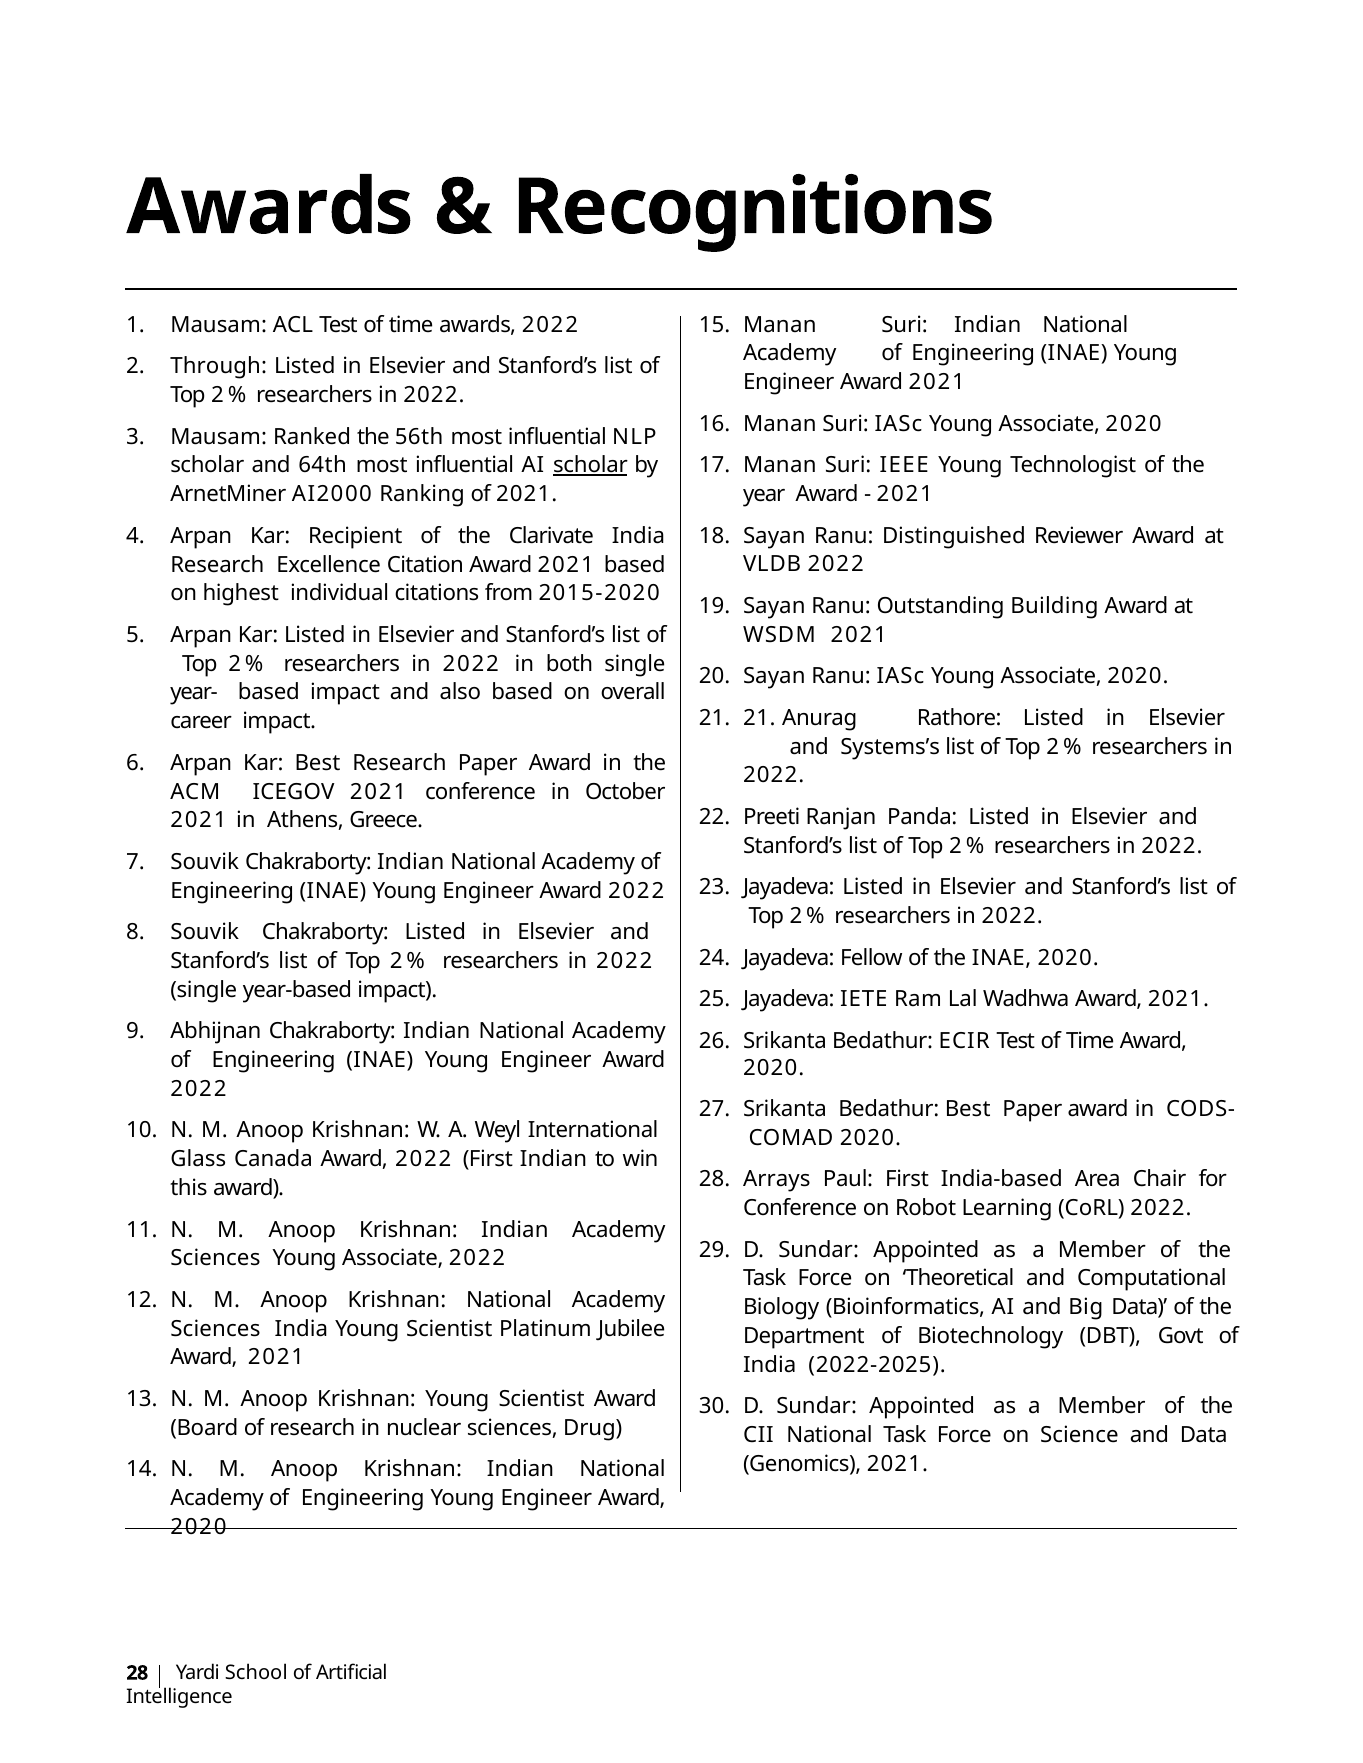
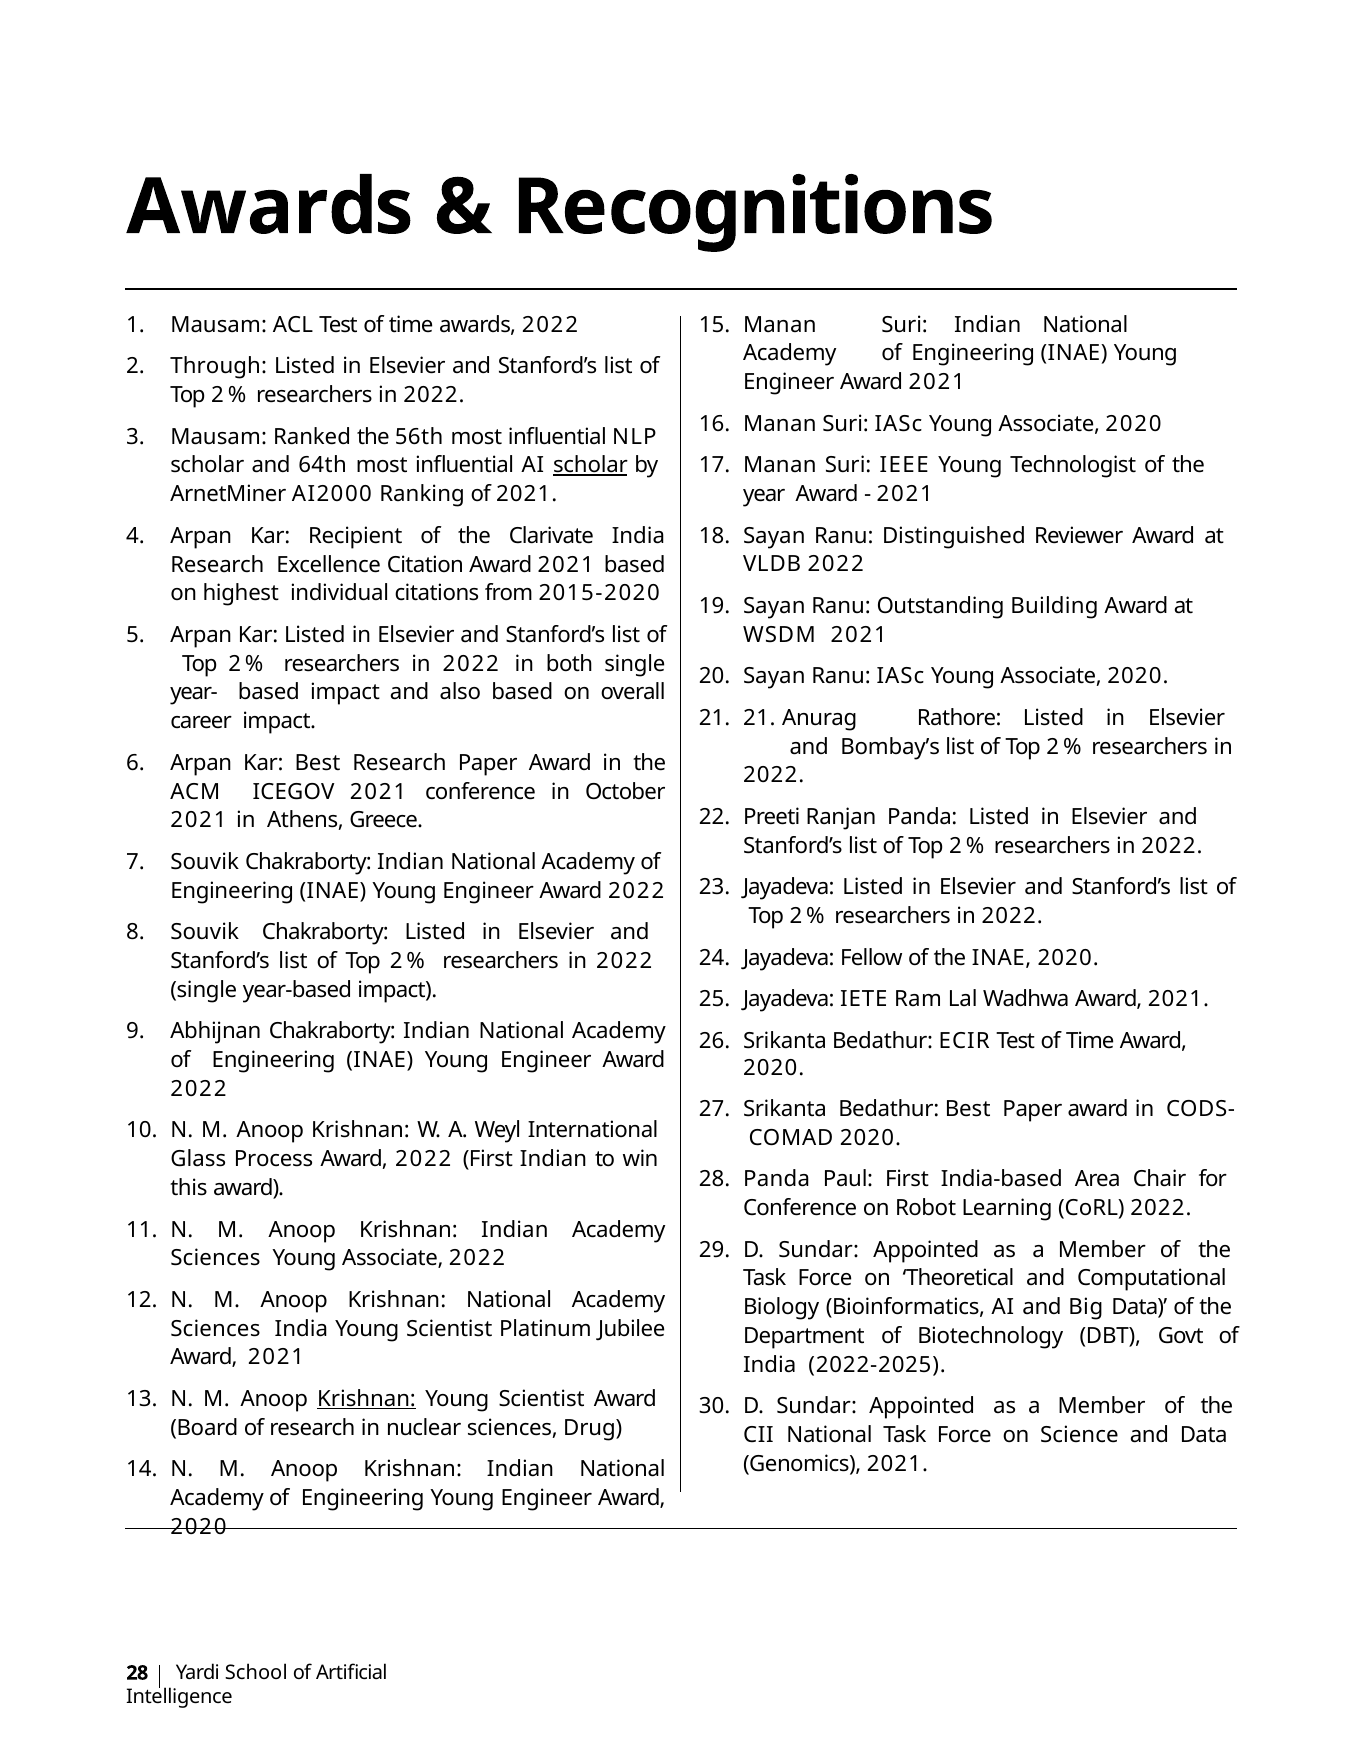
Systems’s: Systems’s -> Bombay’s (890, 747)
Canada: Canada -> Process (274, 1160)
28 Arrays: Arrays -> Panda (777, 1180)
Krishnan underline: none -> present (367, 1400)
